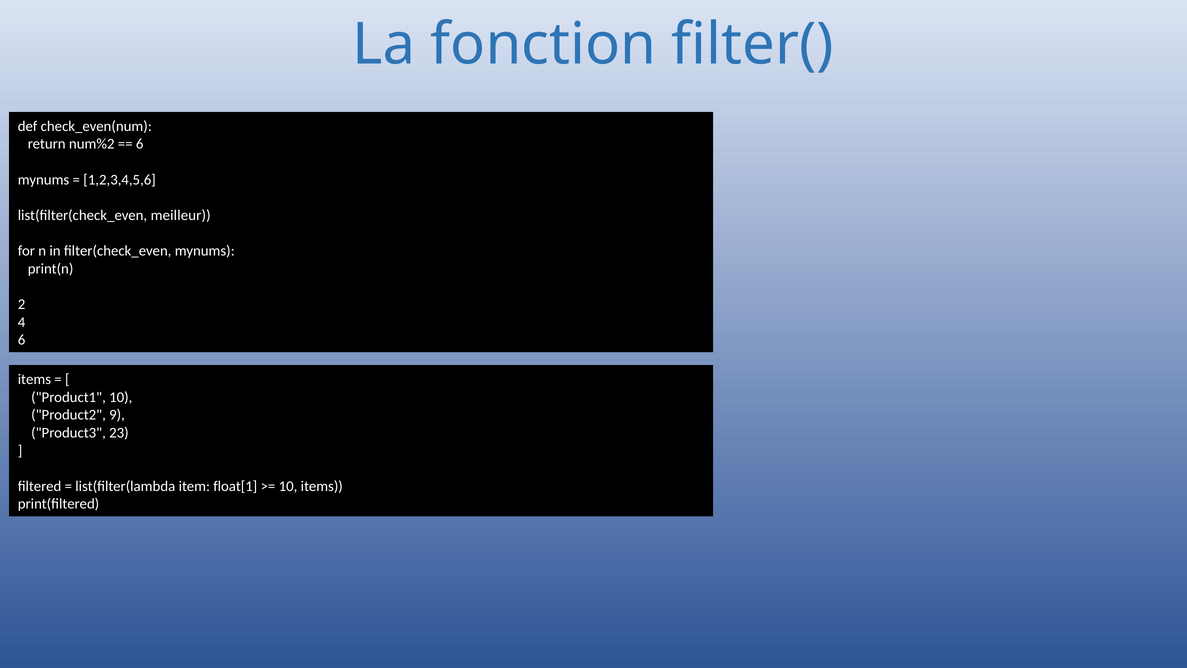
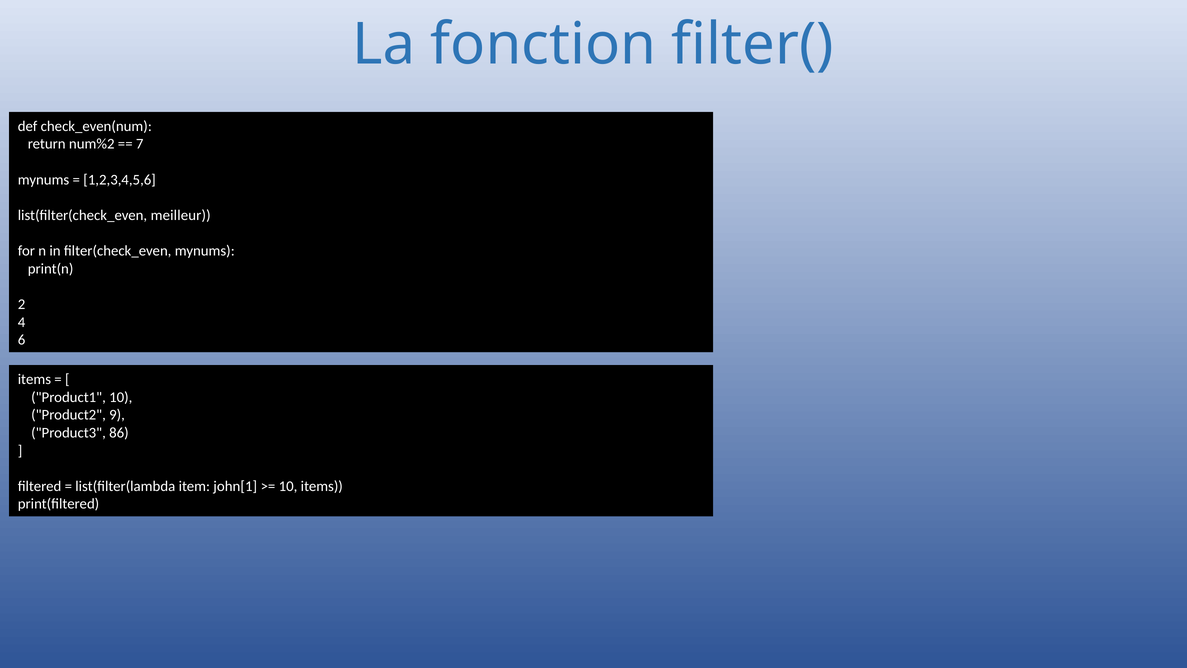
6: 6 -> 7 (140, 144)
23: 23 -> 86 (119, 433)
float[1: float[1 -> john[1 (235, 486)
